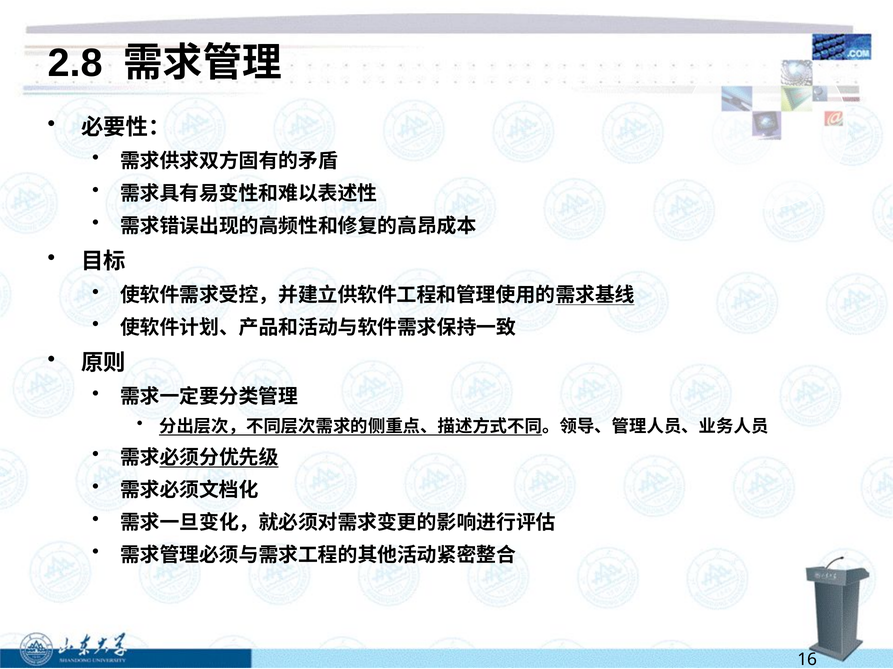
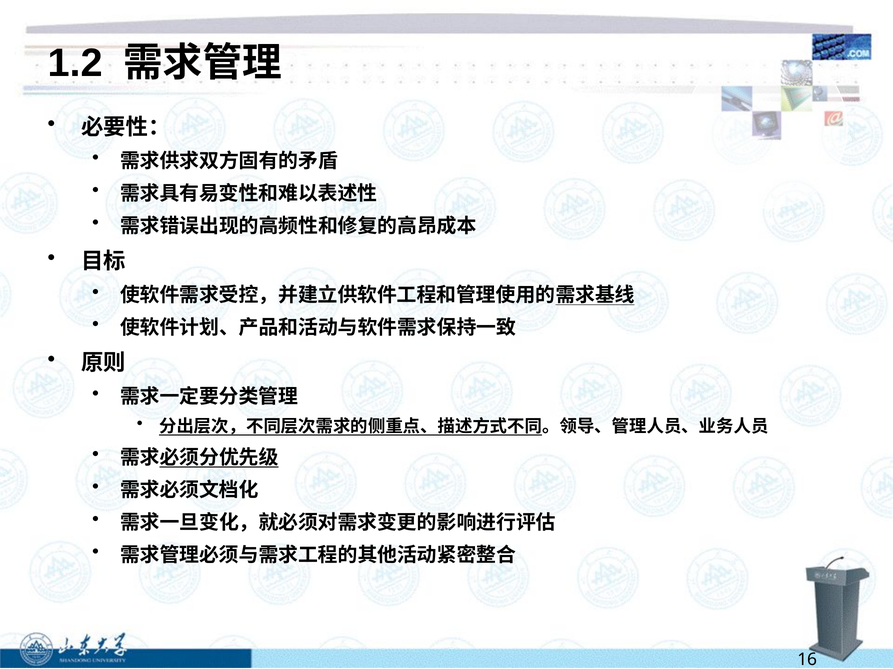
2.8: 2.8 -> 1.2 (75, 63)
